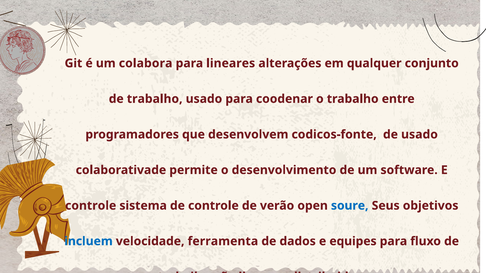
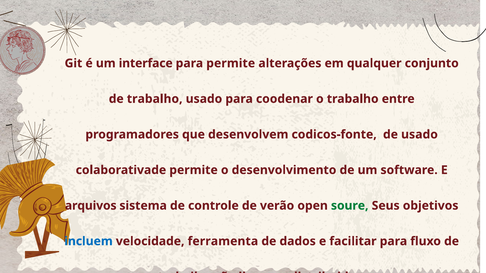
colabora: colabora -> interface (146, 63)
para lineares: lineares -> permite (231, 63)
controle: controle -> arquivos (91, 206)
soure colour: blue -> green (350, 206)
equipes: equipes -> facilitar (353, 242)
